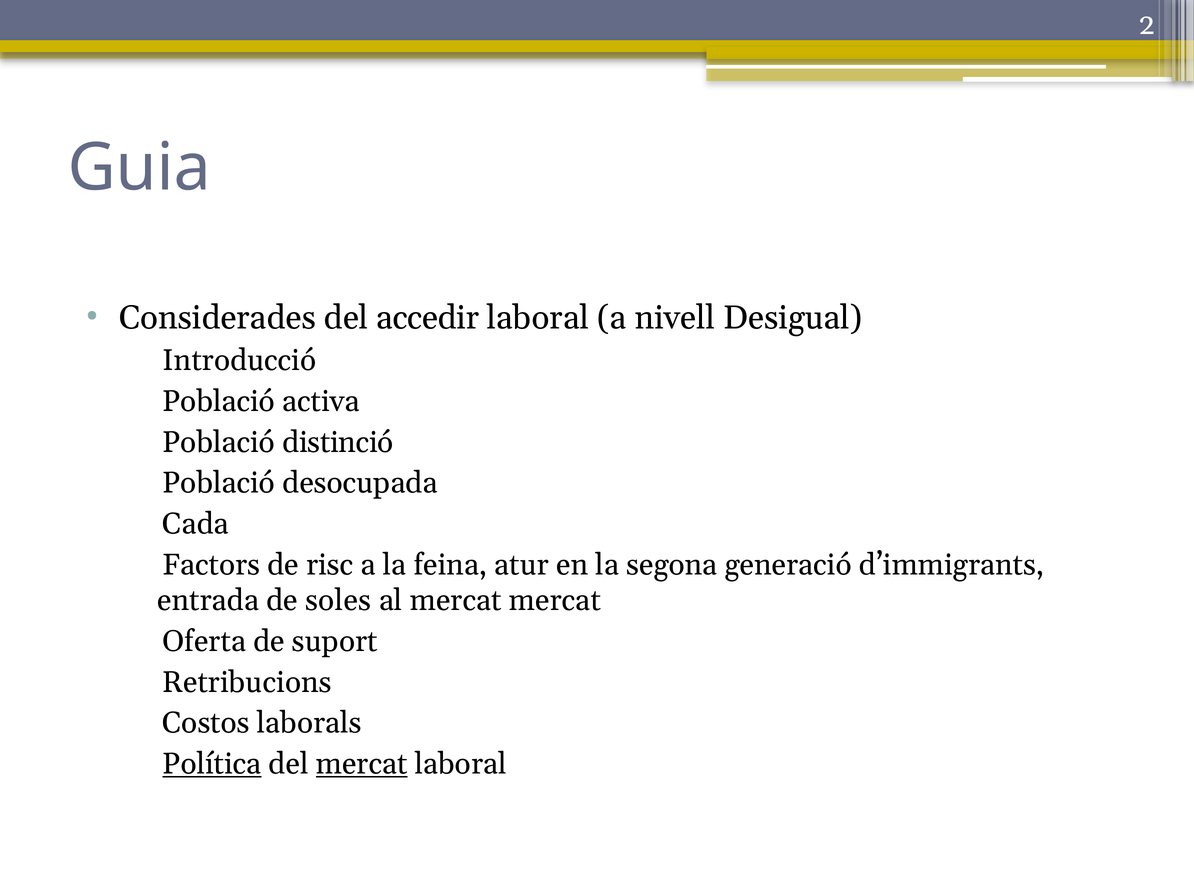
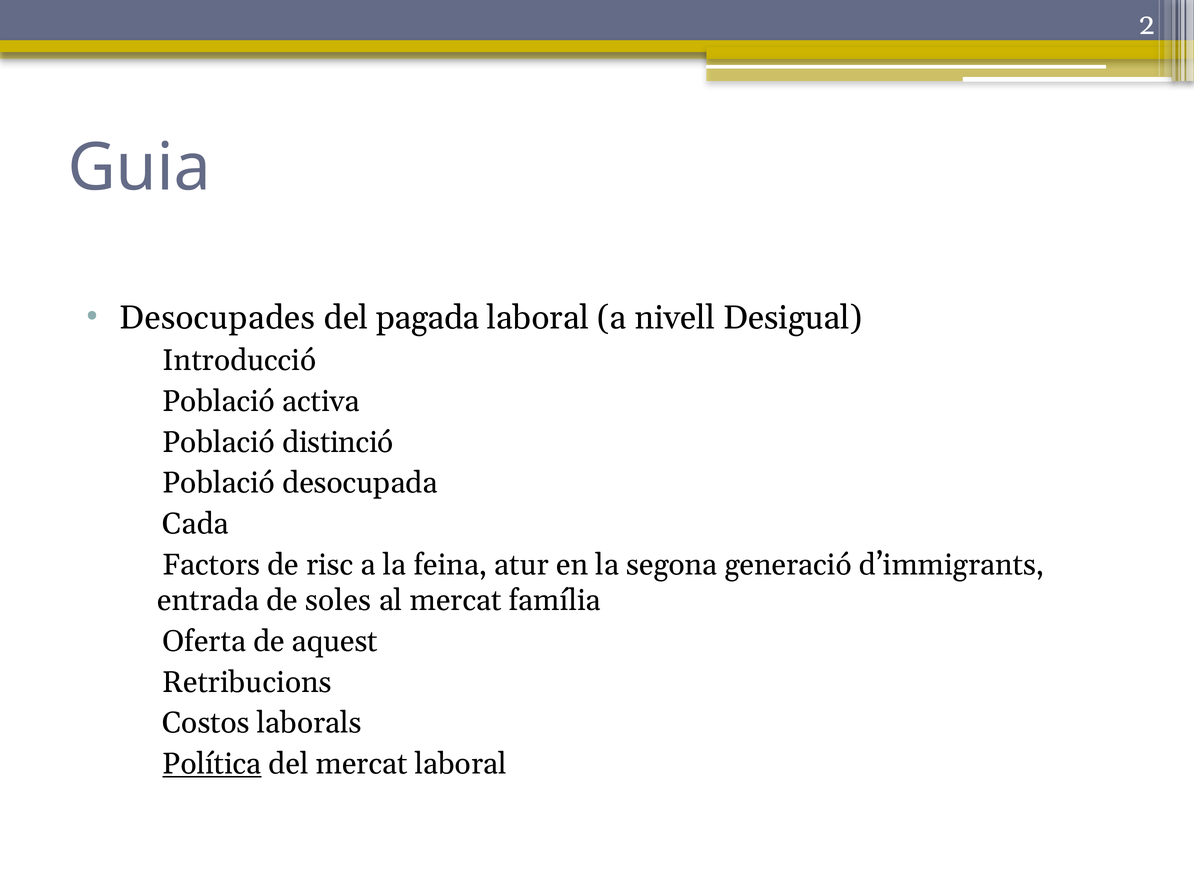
Considerades: Considerades -> Desocupades (217, 318)
accedir: accedir -> pagada (428, 318)
mercat mercat: mercat -> família (555, 600)
suport: suport -> aquest (335, 641)
mercat underline: present -> none (362, 763)
